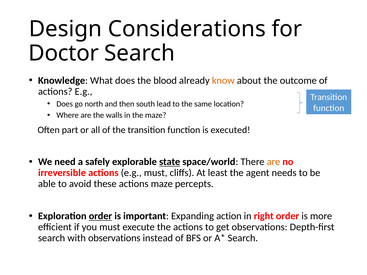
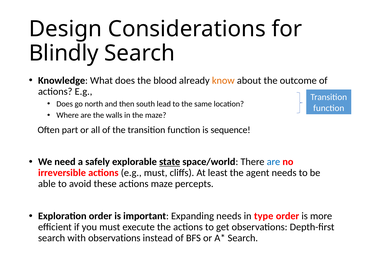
Doctor: Doctor -> Blindly (64, 53)
executed: executed -> sequence (231, 130)
are colour: orange -> blue (273, 162)
order underline: present -> none (100, 216)
Expanding action: action -> needs (229, 216)
right: right -> type (264, 216)
